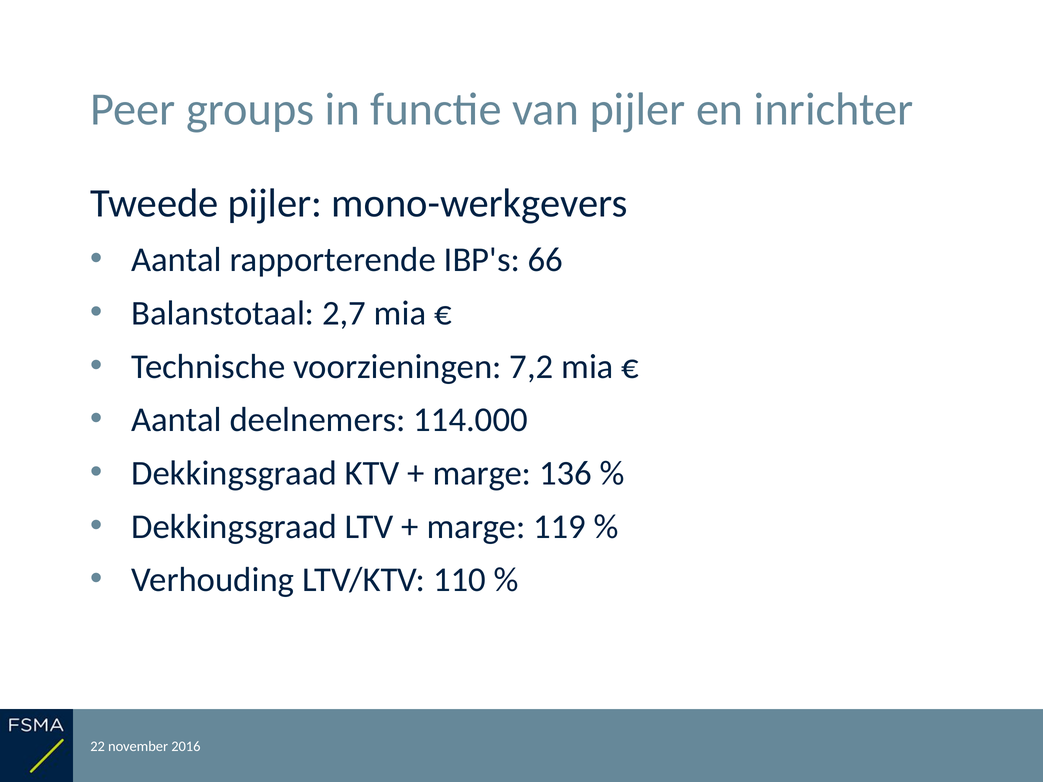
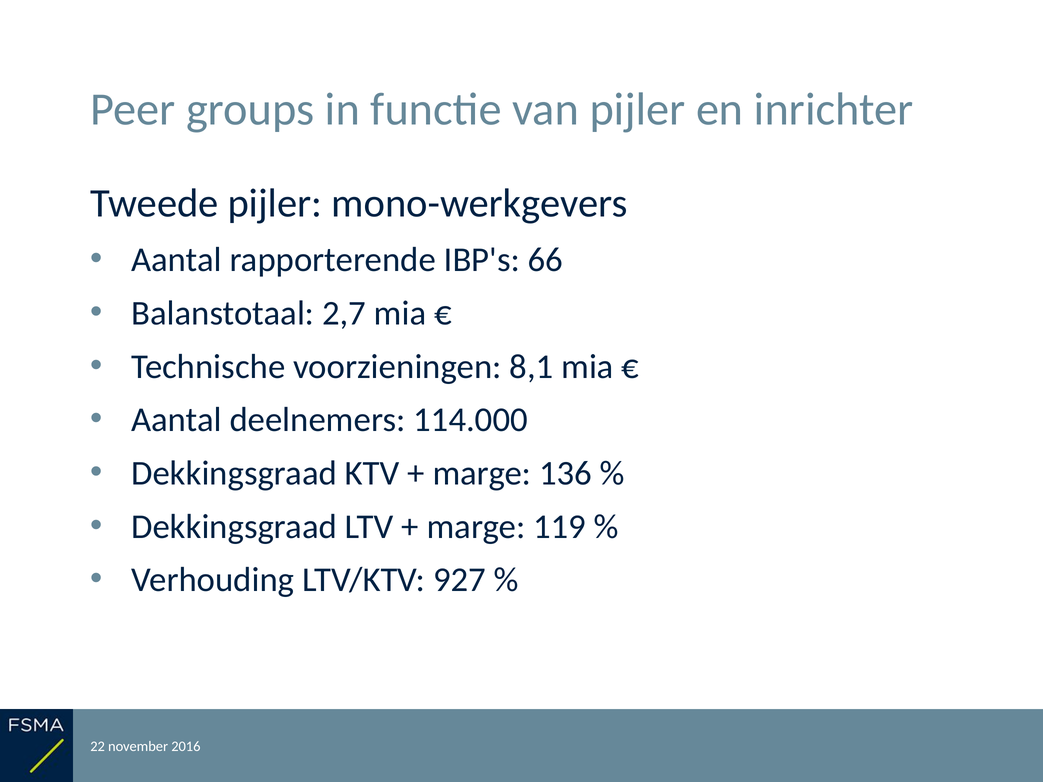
7,2: 7,2 -> 8,1 (531, 367)
110: 110 -> 927 (460, 580)
